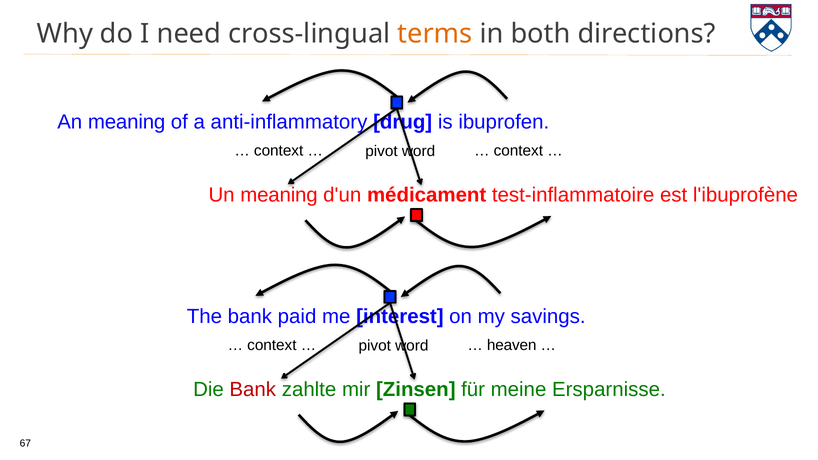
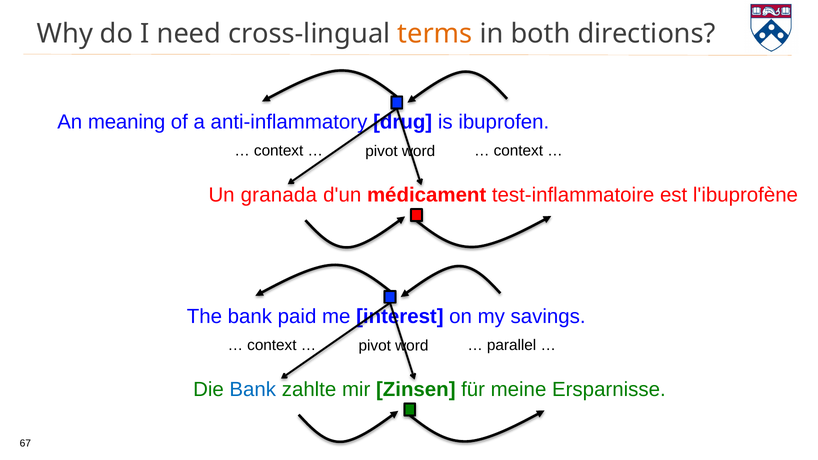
Un meaning: meaning -> granada (279, 195)
heaven: heaven -> parallel (512, 345)
Bank colour: red -> blue (253, 390)
